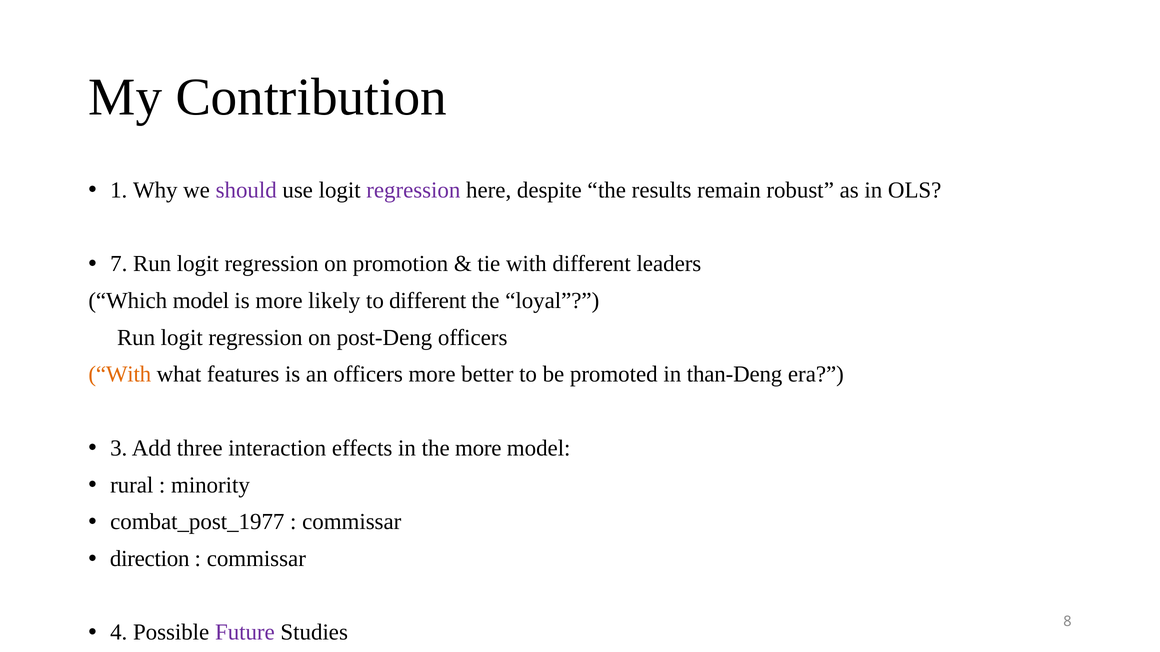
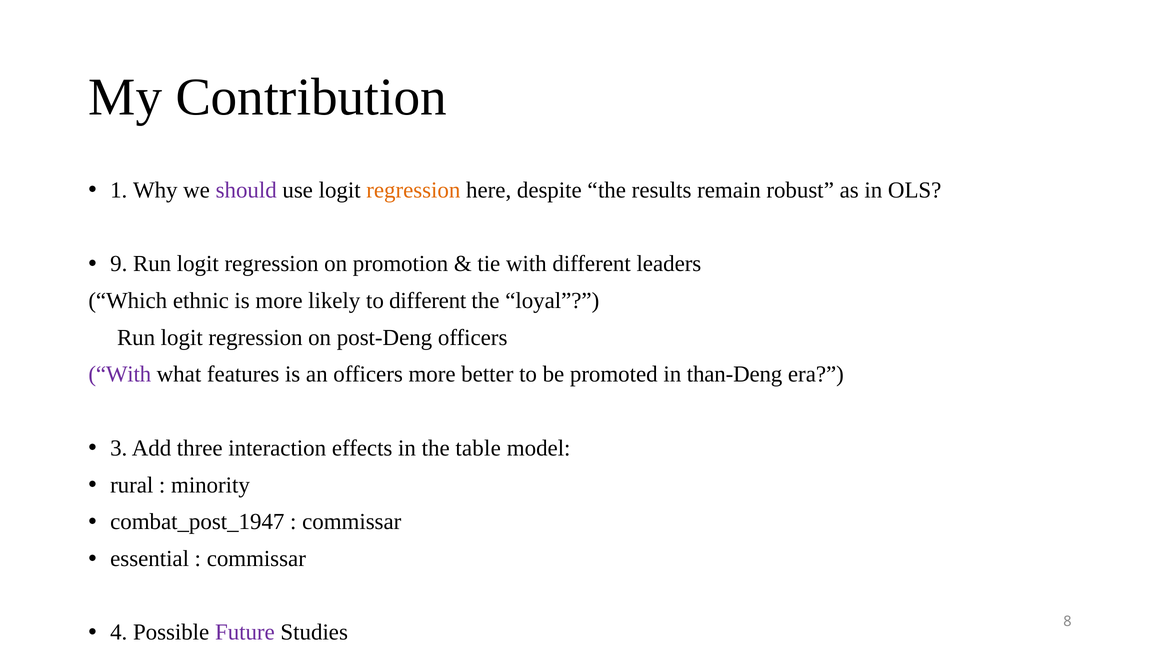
regression colour: purple -> orange (413, 190)
7: 7 -> 9 (119, 264)
Which model: model -> ethnic (201, 301)
With colour: orange -> purple (120, 375)
the more: more -> table (478, 448)
combat_post_1977: combat_post_1977 -> combat_post_1947 (197, 522)
direction: direction -> essential (150, 559)
